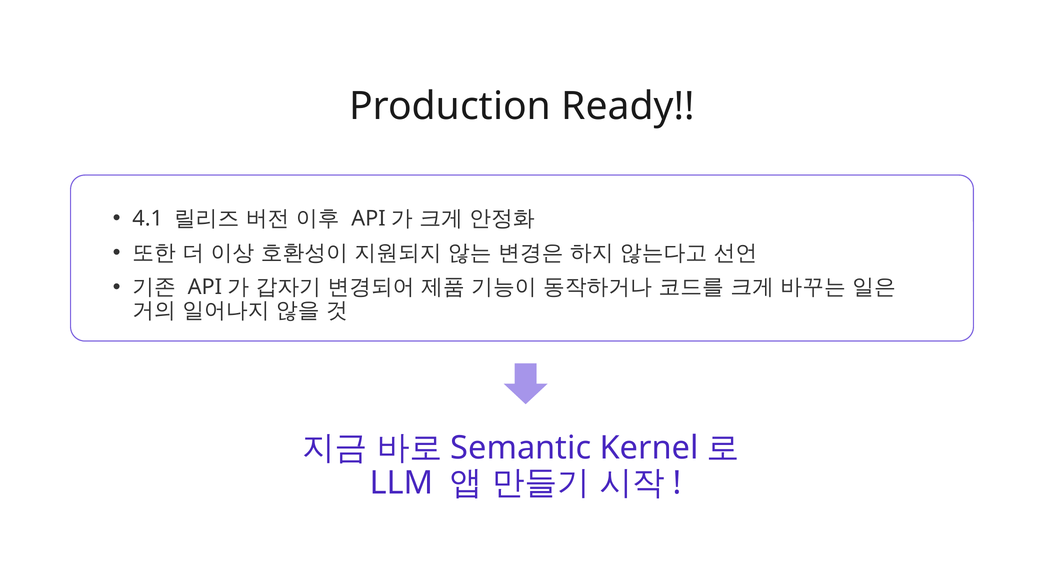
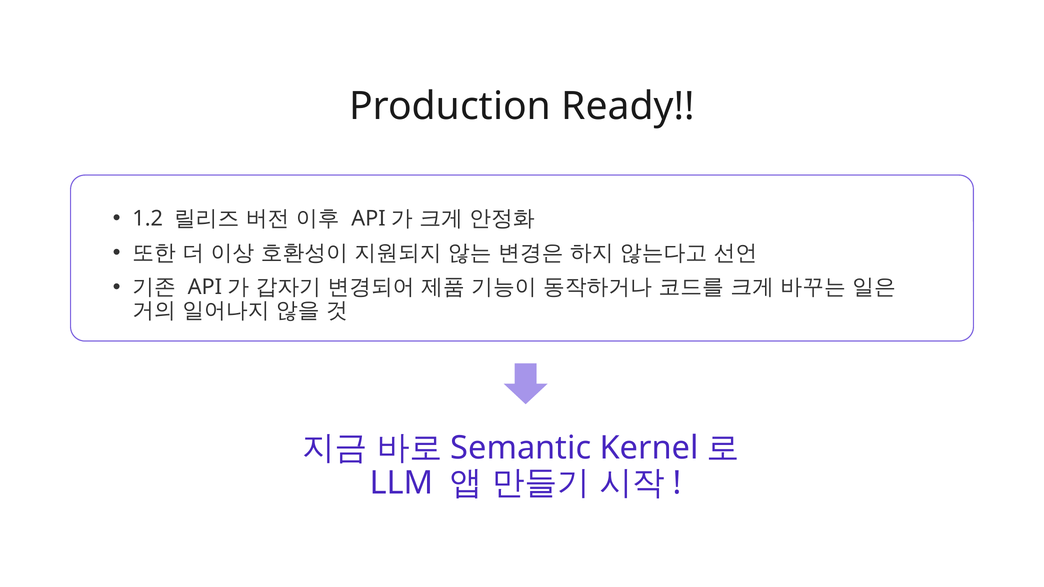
4.1: 4.1 -> 1.2 (148, 219)
